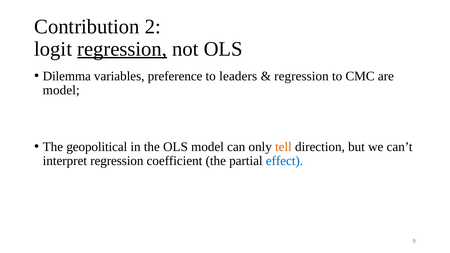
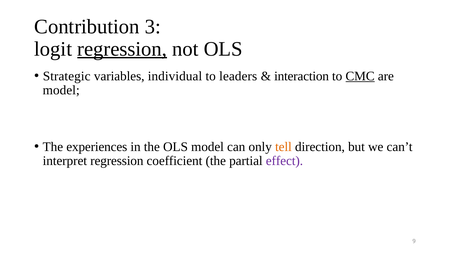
2: 2 -> 3 (153, 27)
Dilemma: Dilemma -> Strategic (67, 76)
preference: preference -> individual (175, 76)
regression: regression -> interaction (302, 76)
CMC underline: none -> present (360, 76)
geopolitical: geopolitical -> experiences (97, 147)
effect colour: blue -> purple (284, 161)
